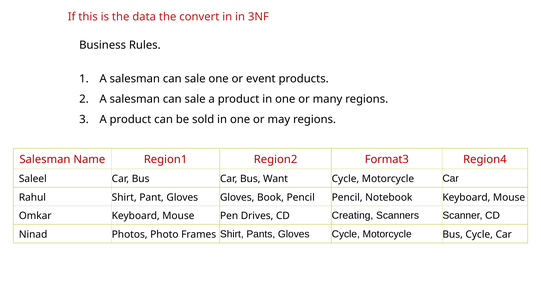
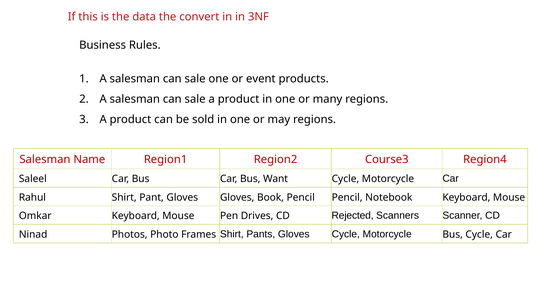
Format3: Format3 -> Course3 (387, 160)
Creating: Creating -> Rejected (353, 216)
